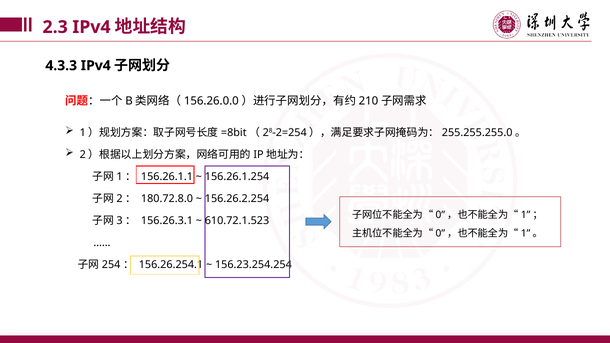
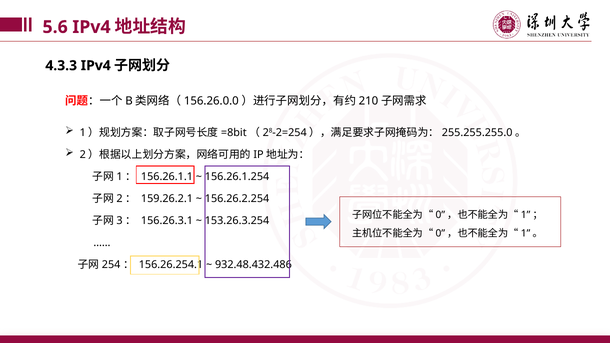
2.3: 2.3 -> 5.6 (55, 27)
180.72.8.0: 180.72.8.0 -> 159.26.2.1 (167, 199)
610.72.1.523: 610.72.1.523 -> 153.26.3.254 (237, 221)
156.23.254.254: 156.23.254.254 -> 932.48.432.486 (253, 265)
